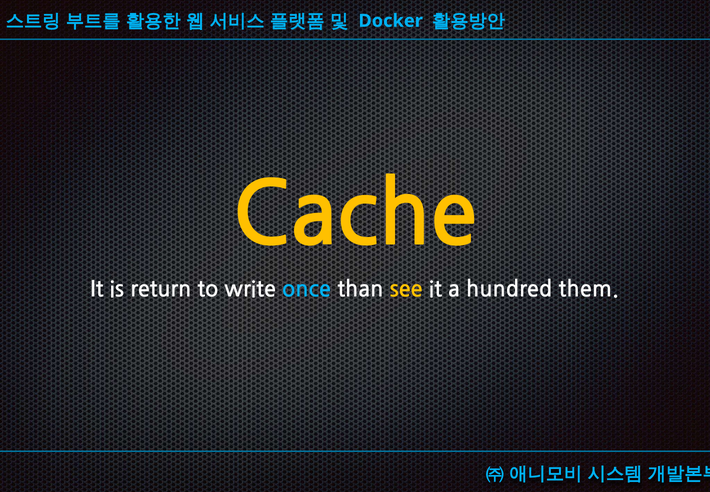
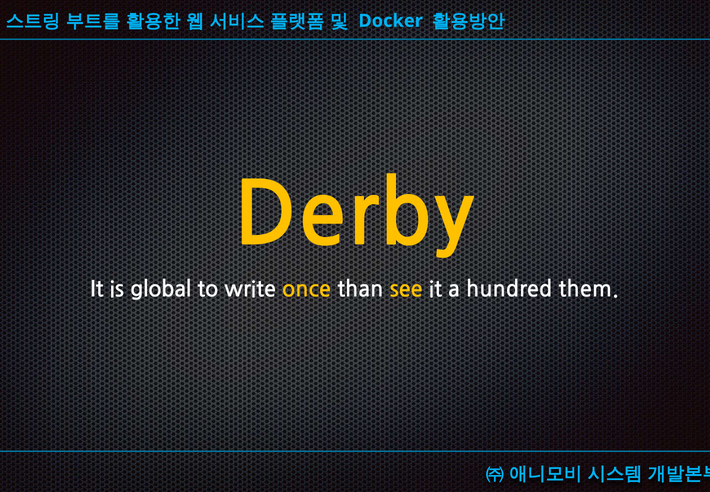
Cache: Cache -> Derby (354, 215)
return: return -> global (161, 289)
once colour: light blue -> yellow (307, 289)
